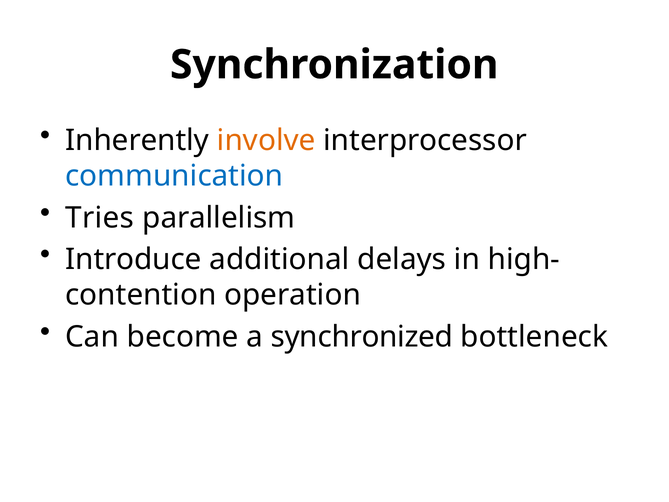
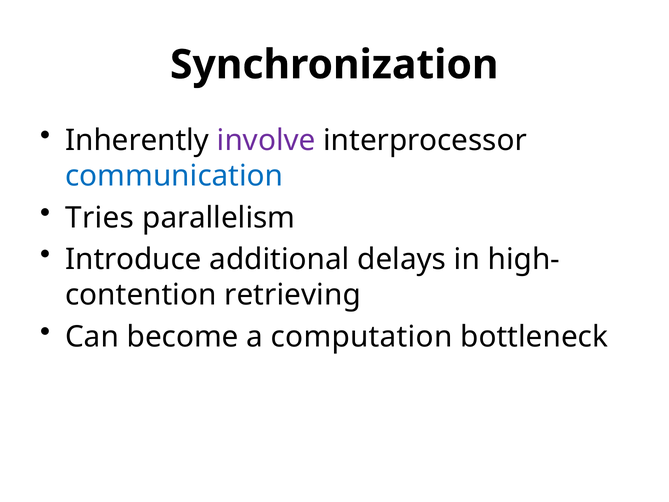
involve colour: orange -> purple (266, 140)
operation: operation -> retrieving (292, 295)
synchronized: synchronized -> computation (362, 337)
